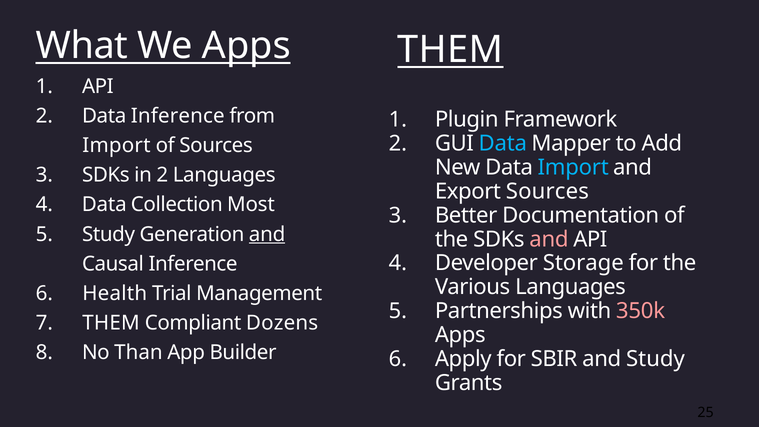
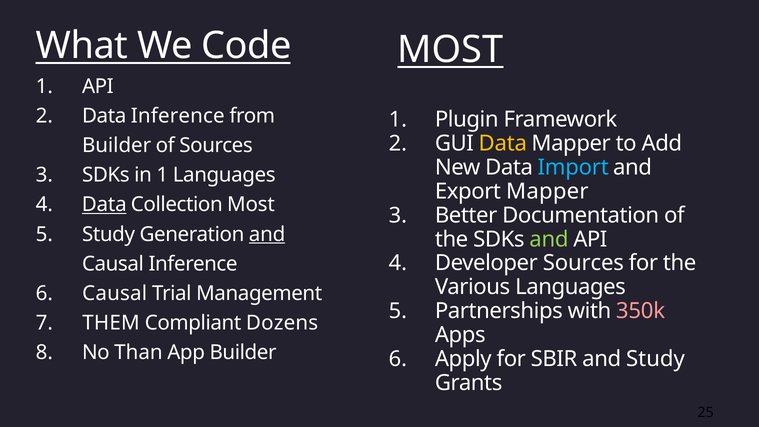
We Apps: Apps -> Code (246, 46)
THEM: THEM -> MOST (450, 50)
Data colour: light blue -> yellow (503, 144)
Import: Import -> Builder (117, 145)
in 2: 2 -> 1 (162, 175)
Export Sources: Sources -> Mapper (547, 191)
Data underline: none -> present (104, 205)
and colour: pink -> light green (549, 239)
Developer Storage: Storage -> Sources (583, 263)
Health: Health -> Causal (115, 293)
